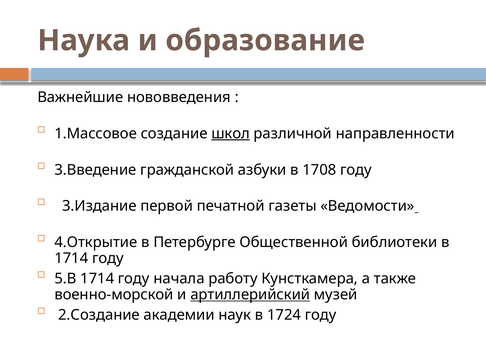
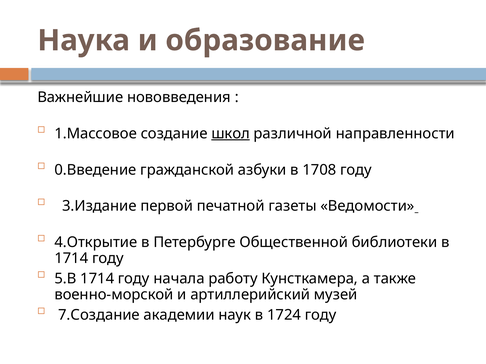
3.Введение: 3.Введение -> 0.Введение (95, 170)
артиллерийский underline: present -> none (250, 295)
2.Создание: 2.Создание -> 7.Создание (99, 315)
